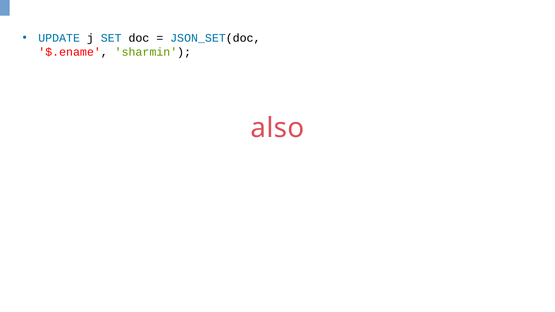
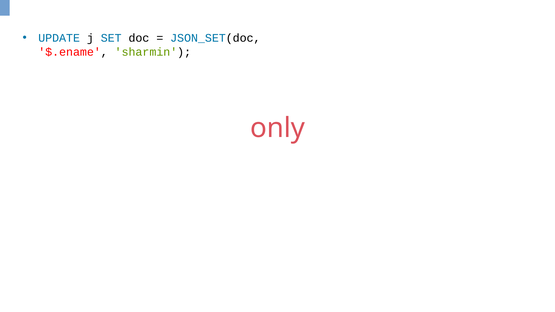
also: also -> only (278, 128)
